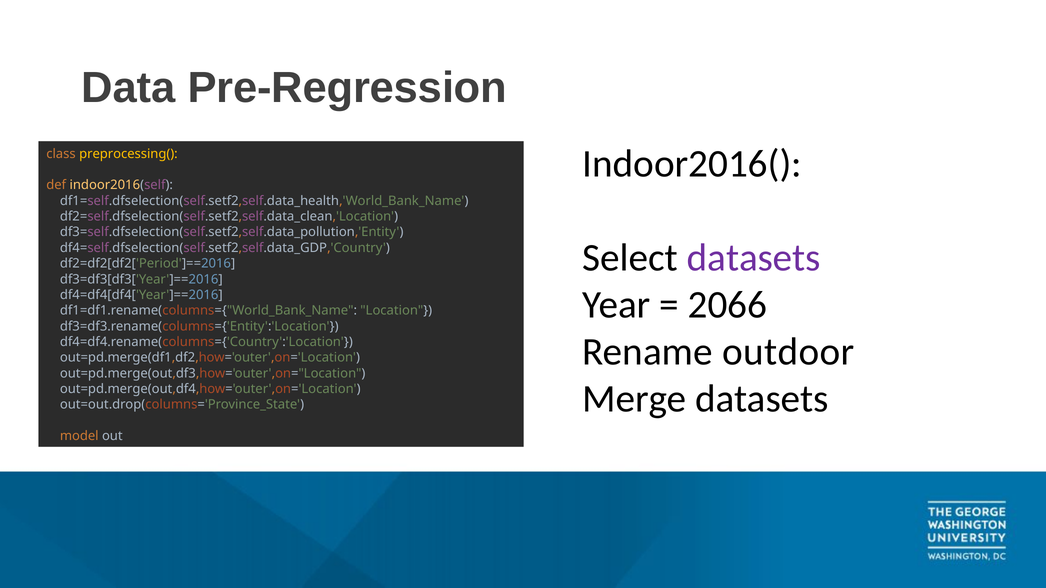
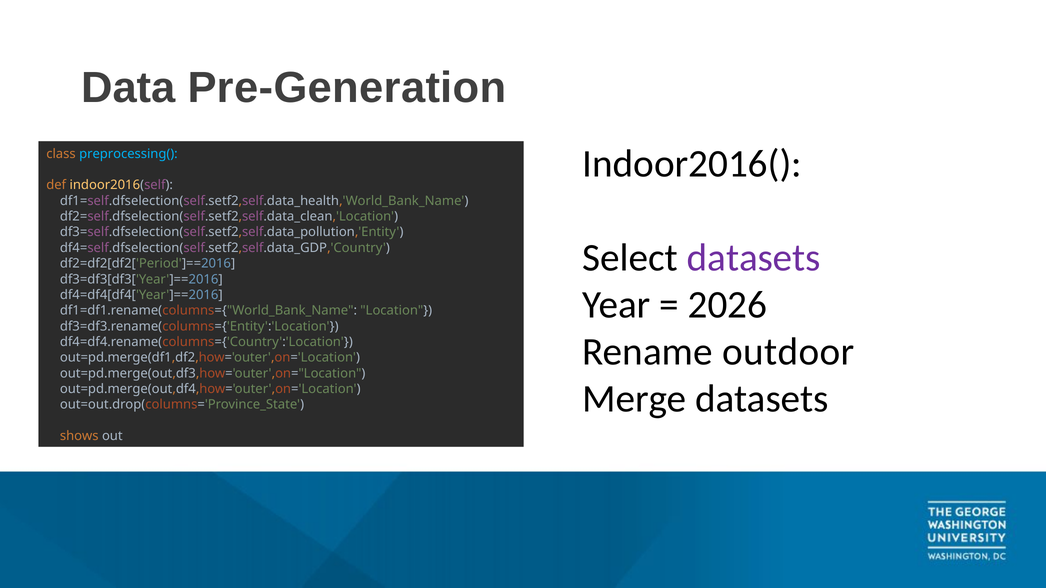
Pre-Regression: Pre-Regression -> Pre-Generation (347, 88)
preprocessing( colour: yellow -> light blue (128, 154)
2066: 2066 -> 2026 (727, 305)
model: model -> shows (79, 436)
